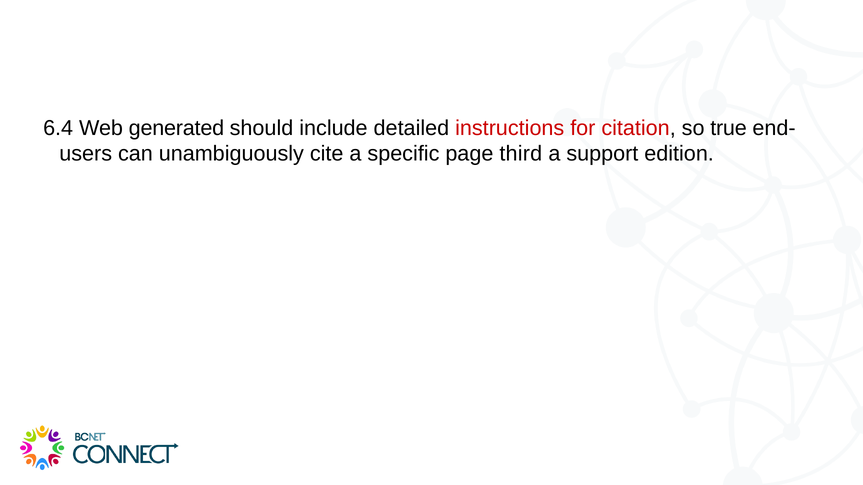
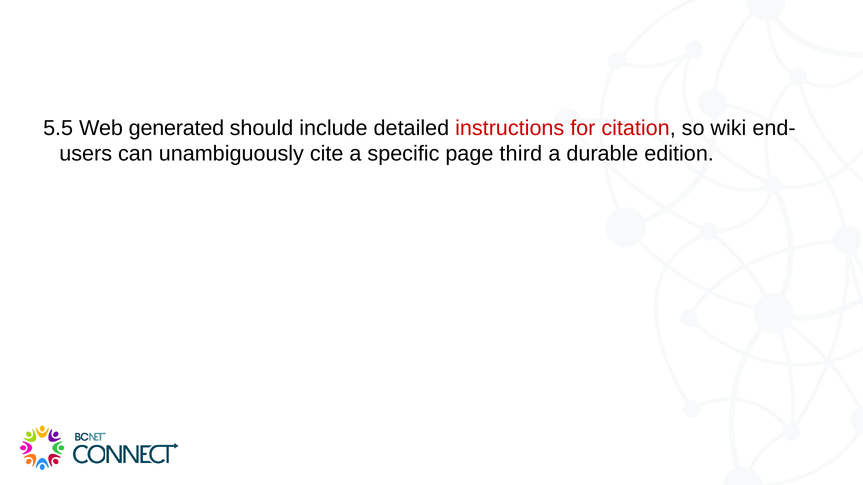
6.4: 6.4 -> 5.5 (58, 128)
true: true -> wiki (728, 128)
support: support -> durable (602, 154)
